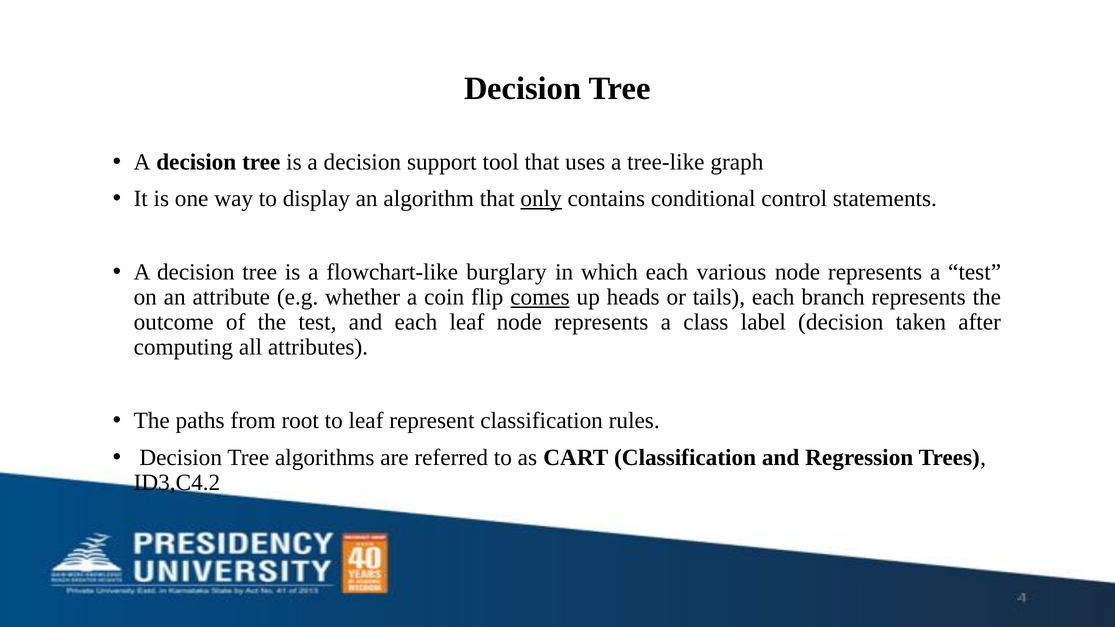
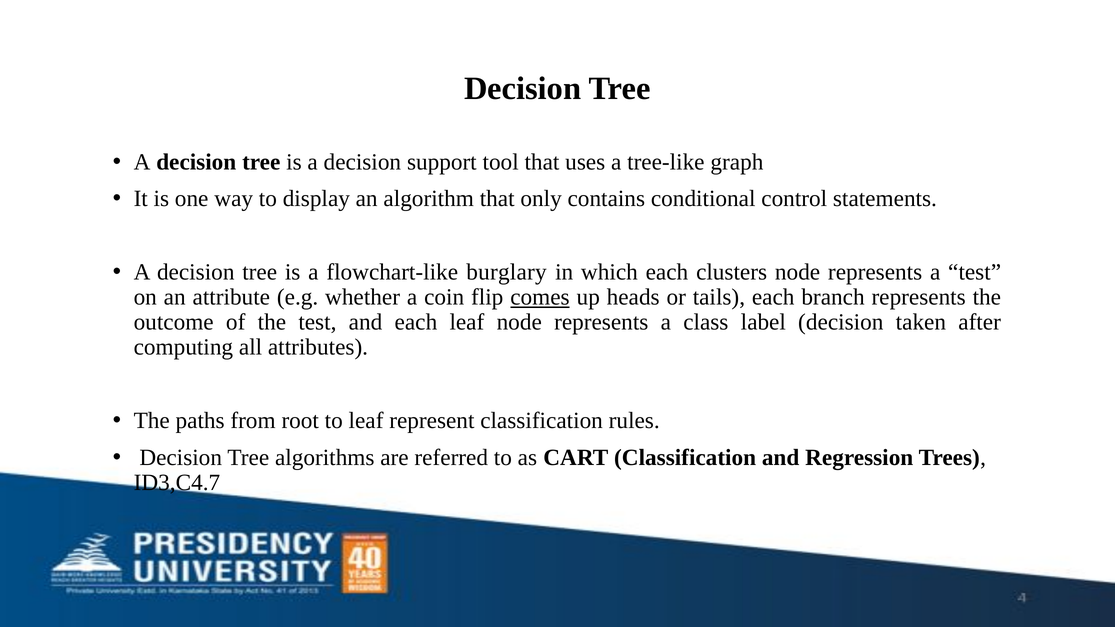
only underline: present -> none (541, 199)
various: various -> clusters (732, 272)
ID3,C4.2: ID3,C4.2 -> ID3,C4.7 (177, 483)
